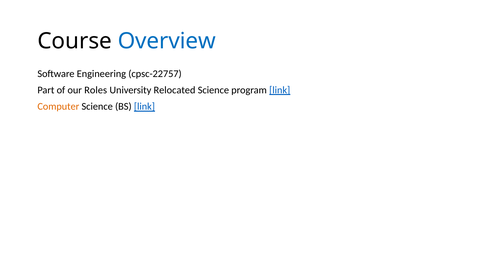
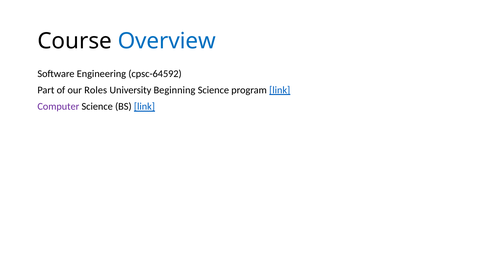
cpsc-22757: cpsc-22757 -> cpsc-64592 (155, 74)
Relocated: Relocated -> Beginning (174, 90)
Computer colour: orange -> purple (58, 107)
